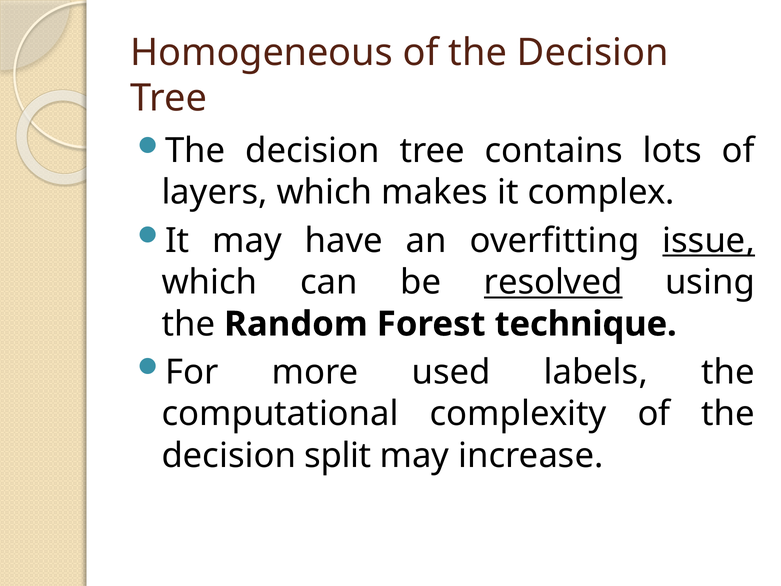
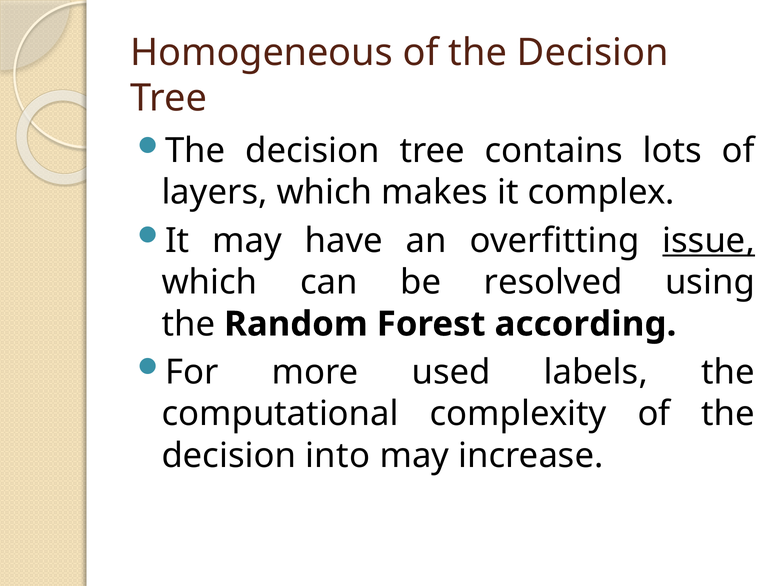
resolved underline: present -> none (553, 282)
technique: technique -> according (585, 324)
split: split -> into (338, 455)
